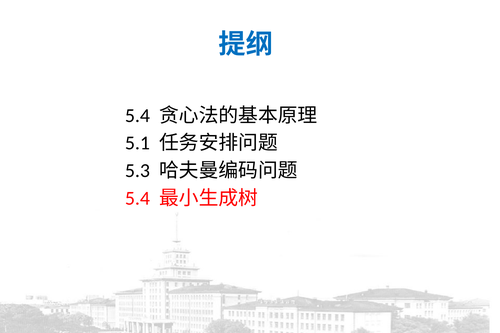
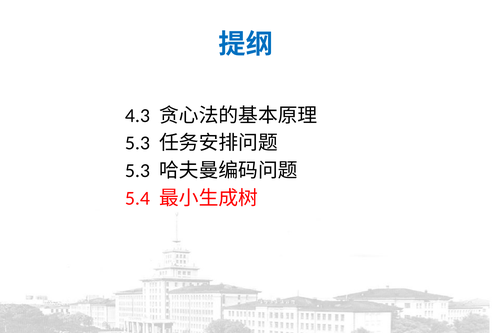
5.4: 5.4 -> 4.3 (137, 116)
5.1: 5.1 -> 5.3 (137, 143)
